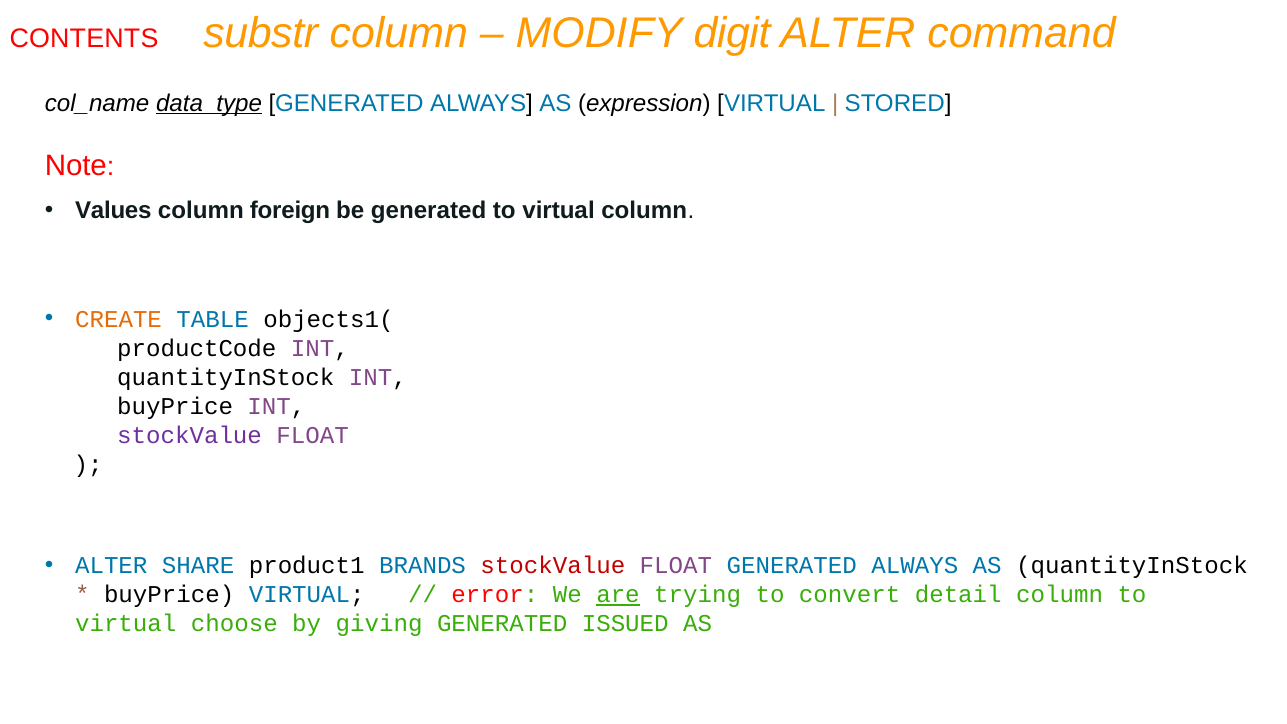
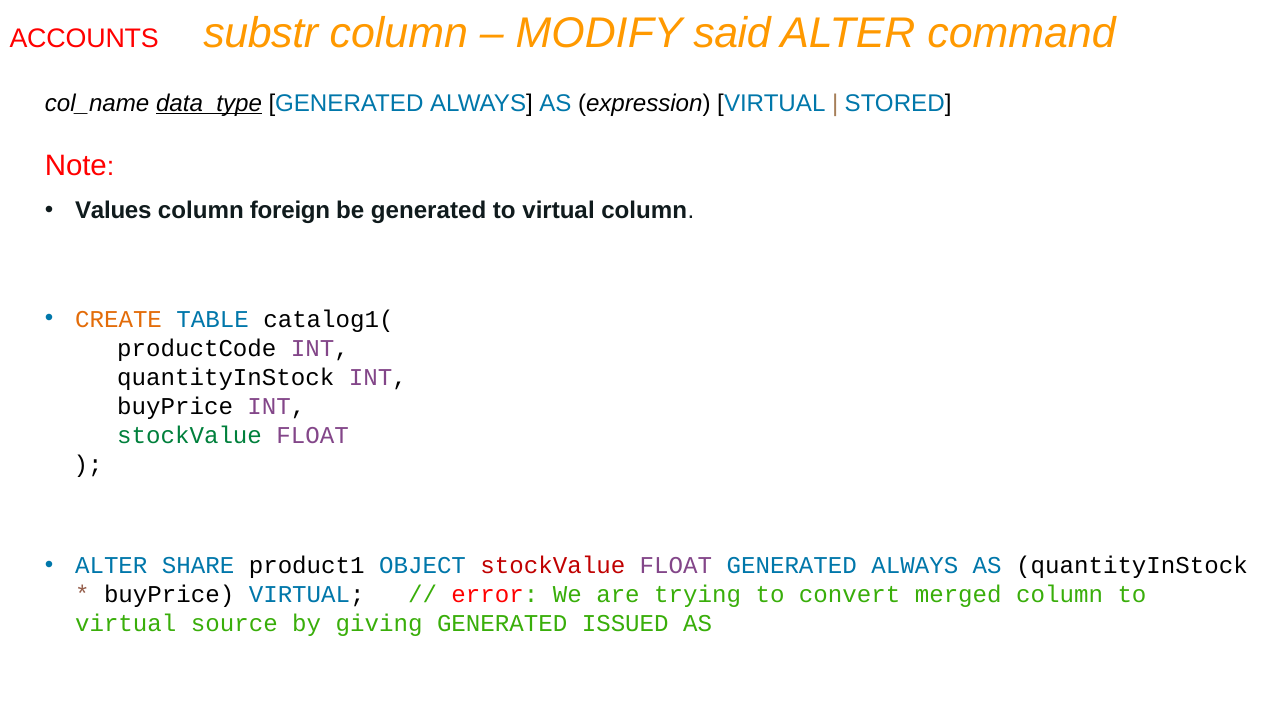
digit: digit -> said (732, 33)
CONTENTS: CONTENTS -> ACCOUNTS (84, 38)
objects1(: objects1( -> catalog1( (328, 319)
stockValue colour: purple -> green (190, 435)
BRANDS: BRANDS -> OBJECT (423, 565)
are underline: present -> none (618, 594)
detail: detail -> merged (958, 594)
choose: choose -> source (234, 623)
